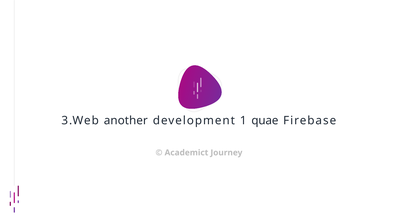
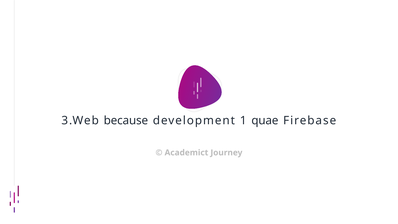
another: another -> because (126, 121)
